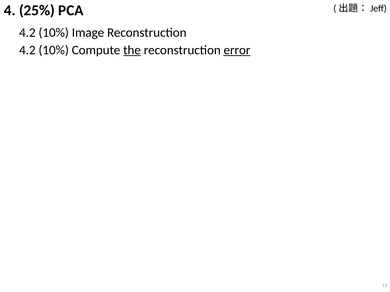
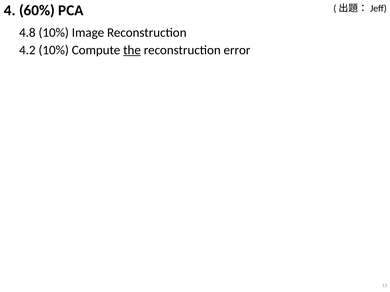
25%: 25% -> 60% (37, 10)
4.2: 4.2 -> 4.8 (27, 33)
error underline: present -> none (237, 50)
